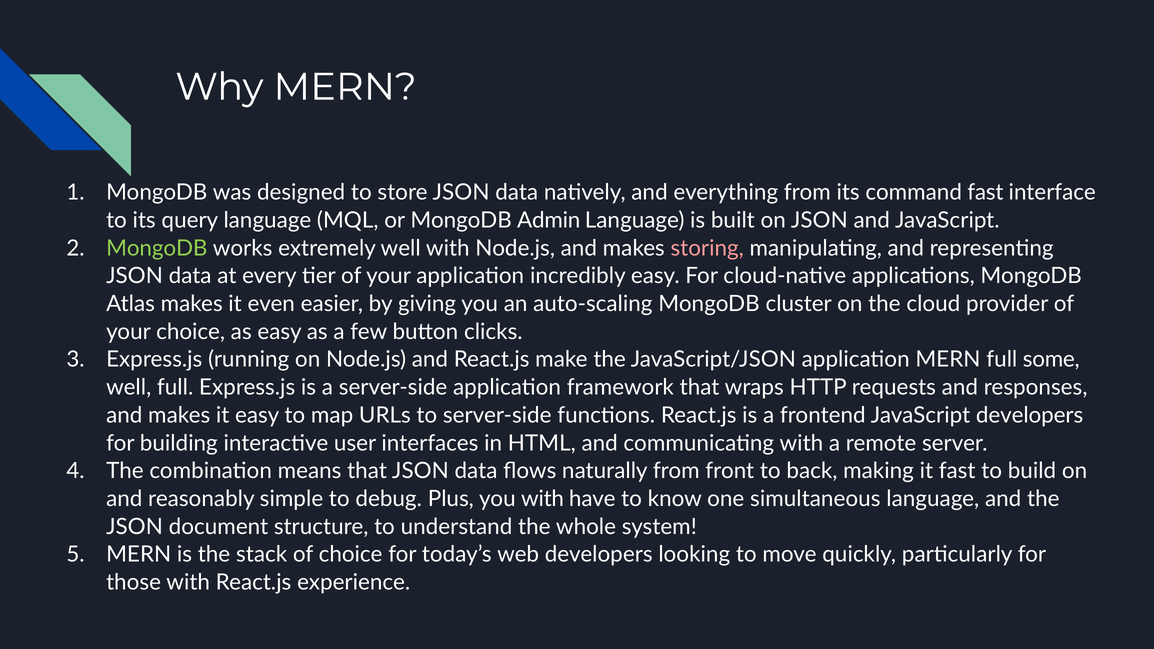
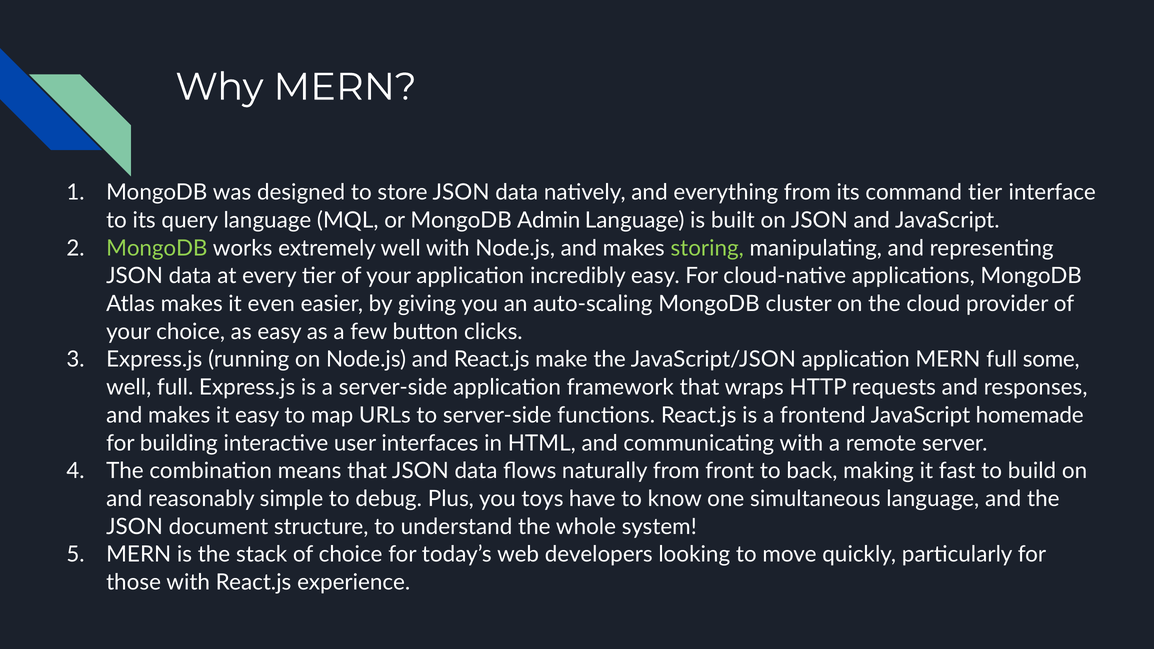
command fast: fast -> tier (985, 193)
storing colour: pink -> light green (707, 248)
JavaScript developers: developers -> homemade (1030, 415)
you with: with -> toys (542, 499)
